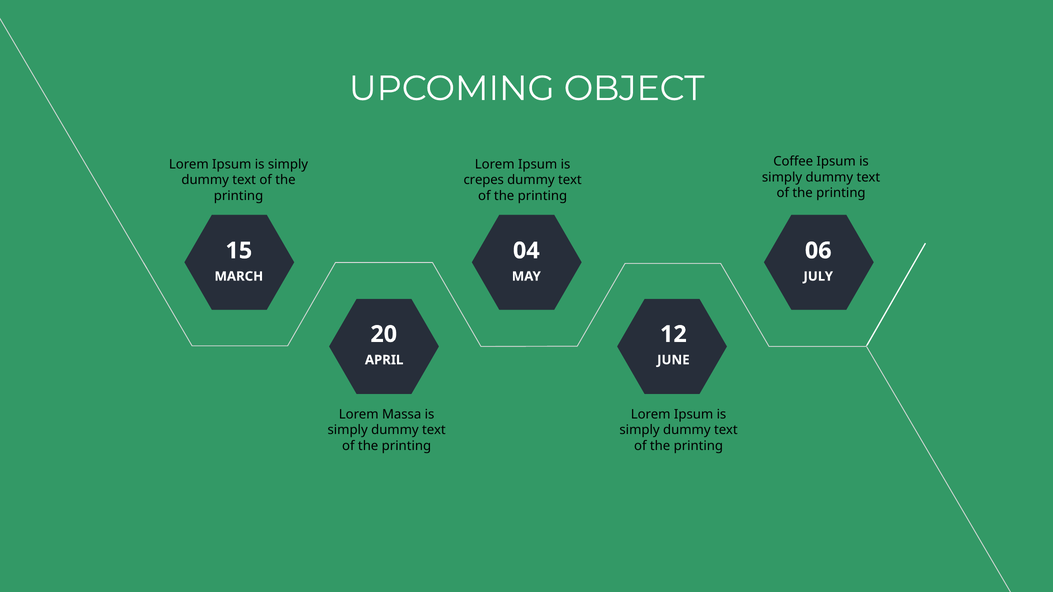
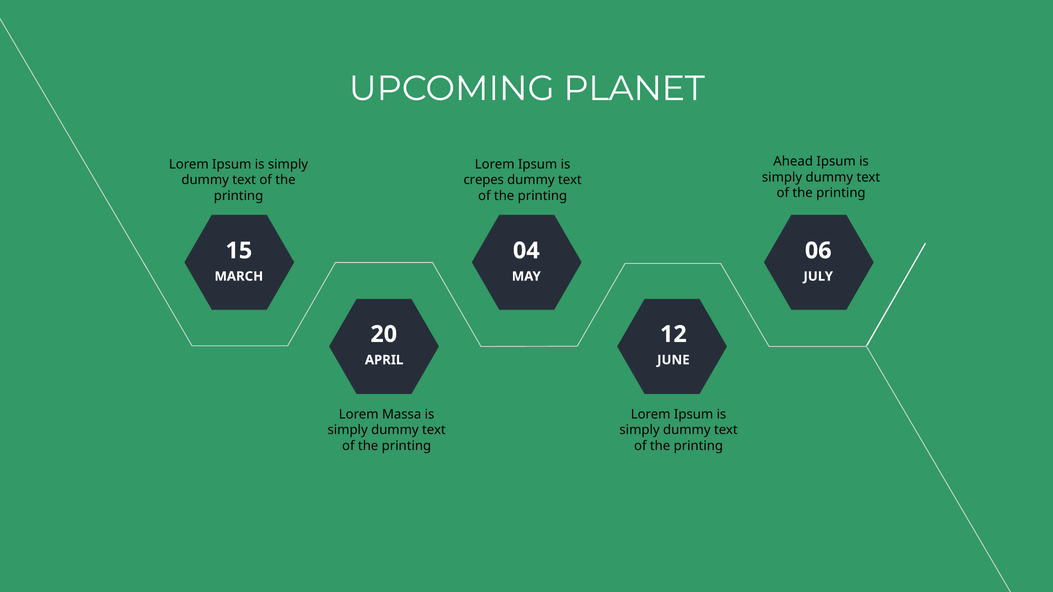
OBJECT: OBJECT -> PLANET (634, 89)
Coffee: Coffee -> Ahead (793, 162)
